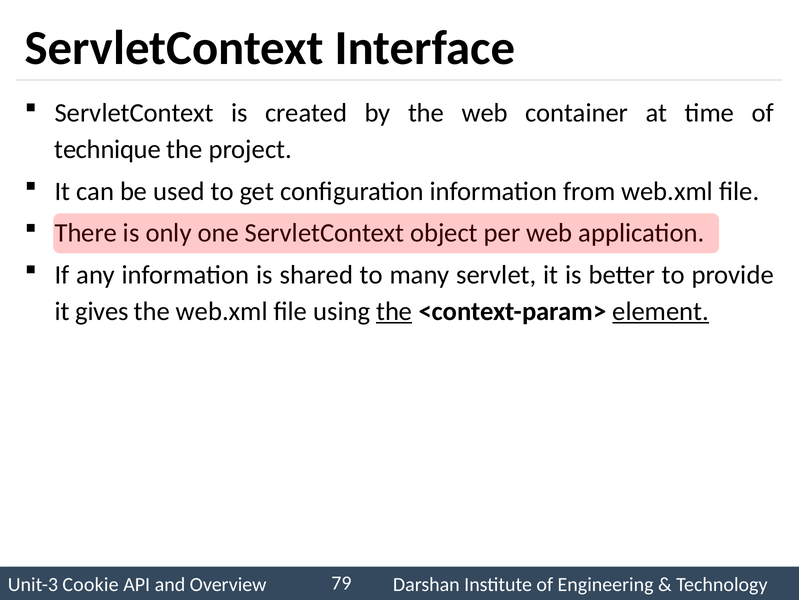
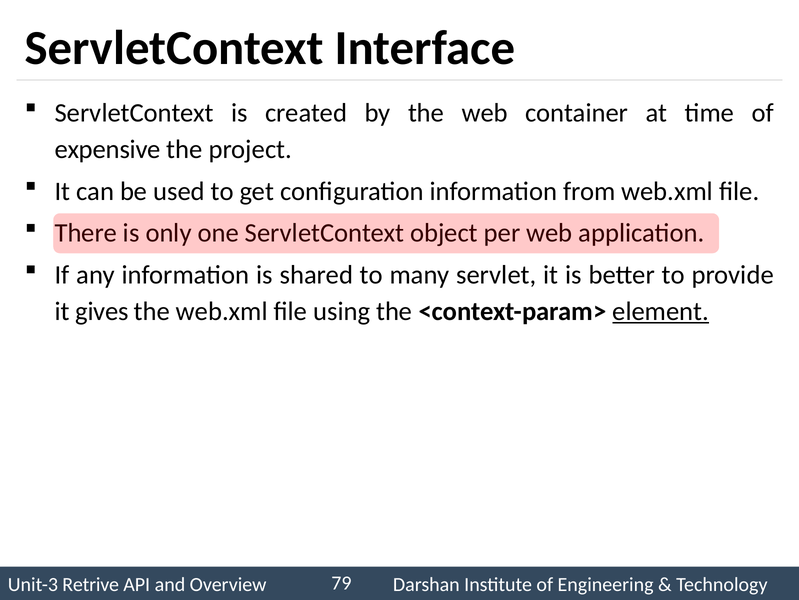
technique: technique -> expensive (108, 149)
the underline: present -> none (394, 311)
Cookie: Cookie -> Retrive (91, 584)
